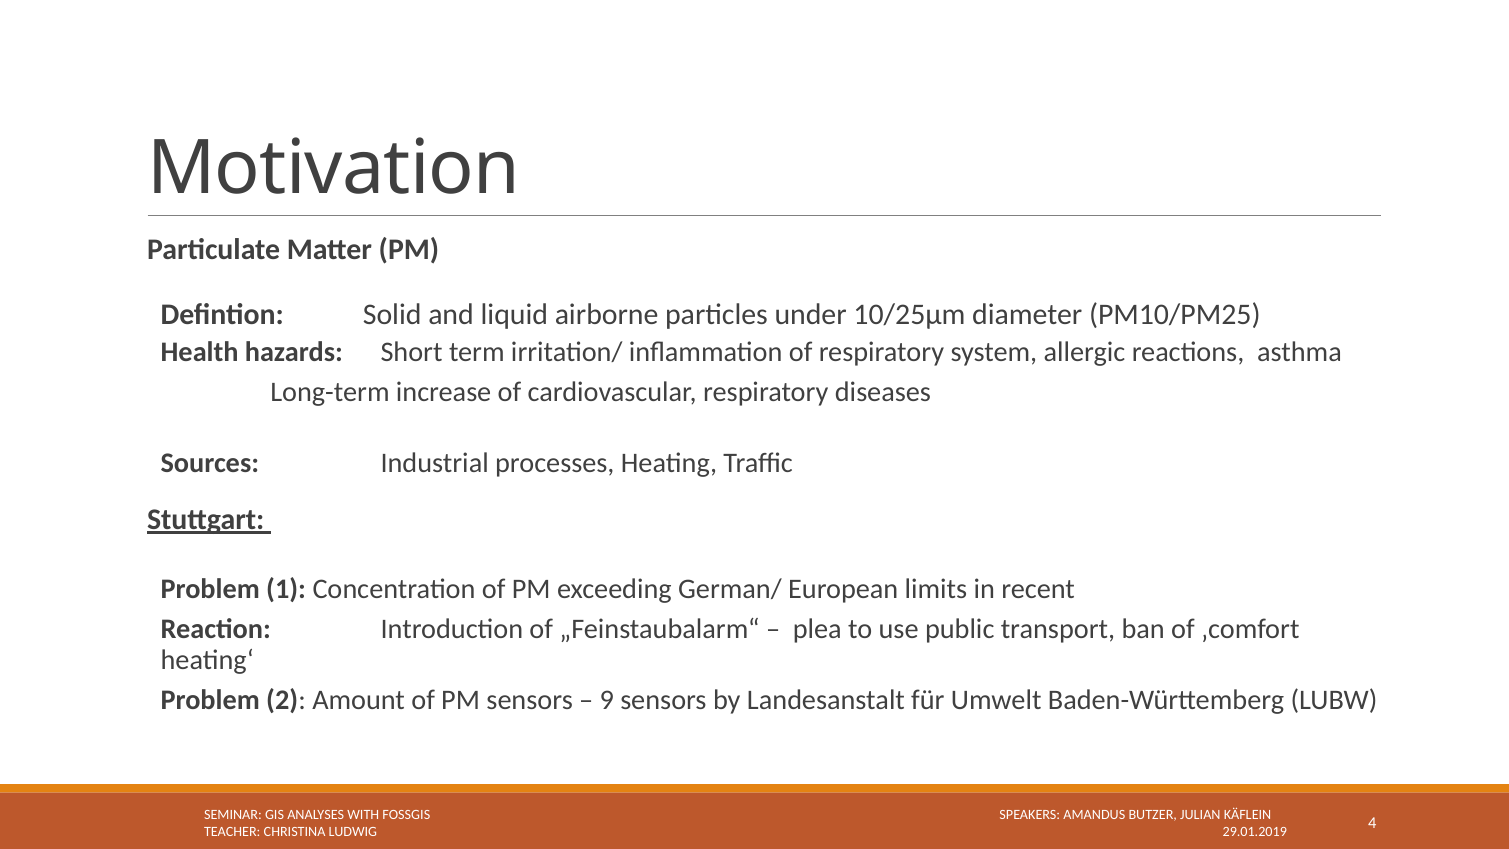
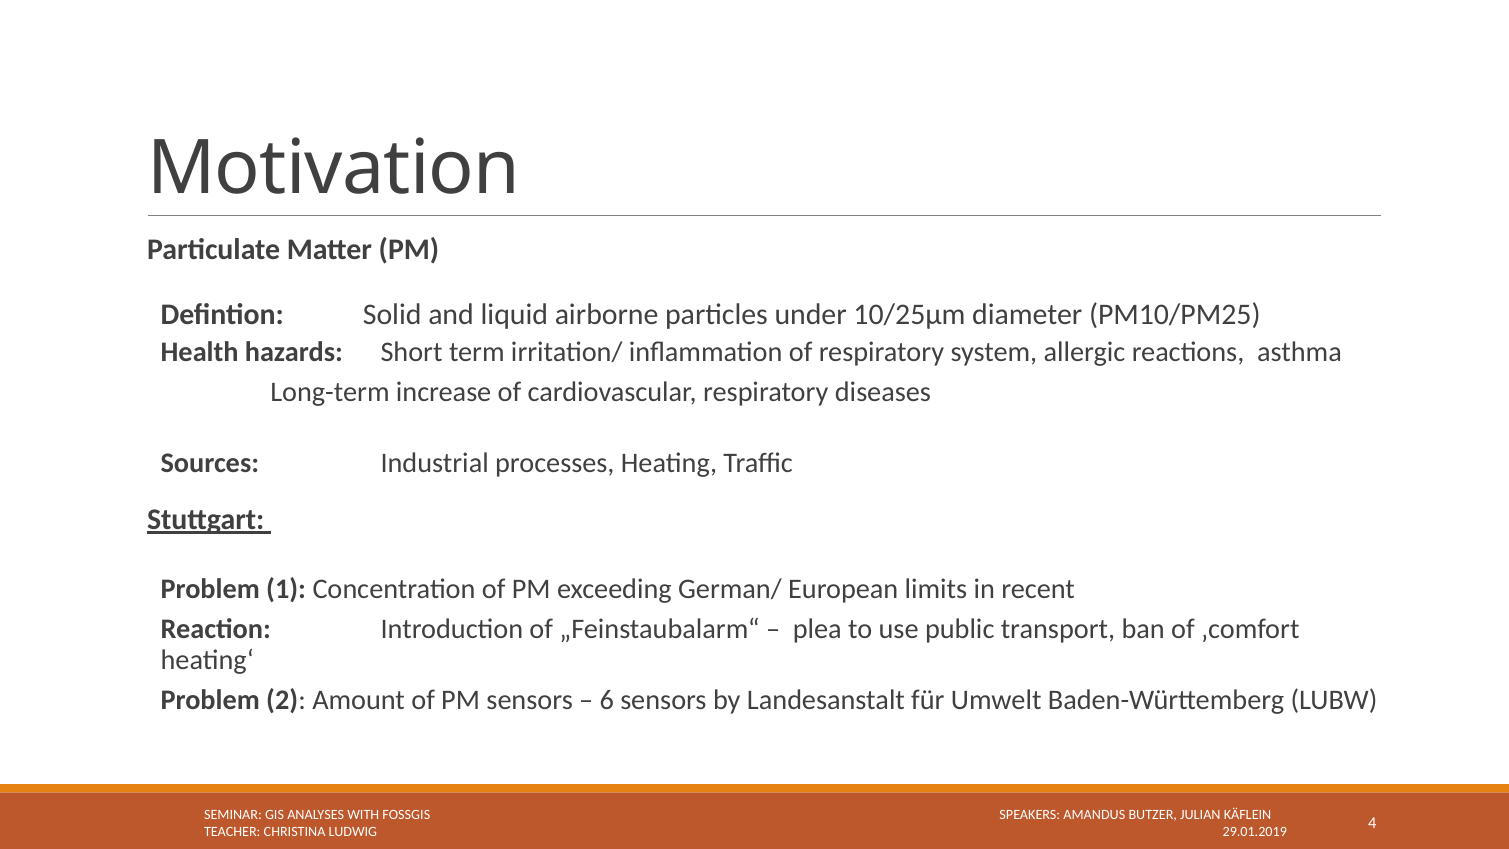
9: 9 -> 6 (607, 700)
